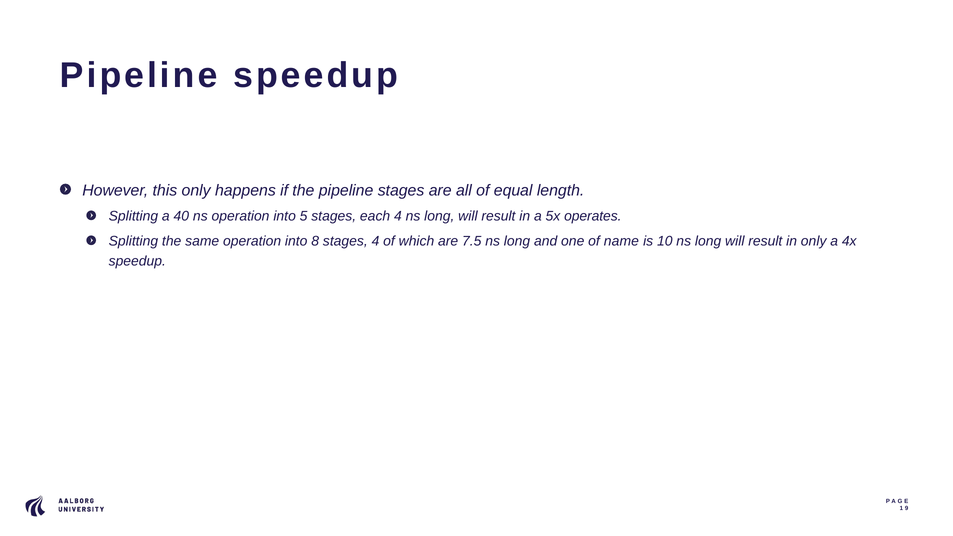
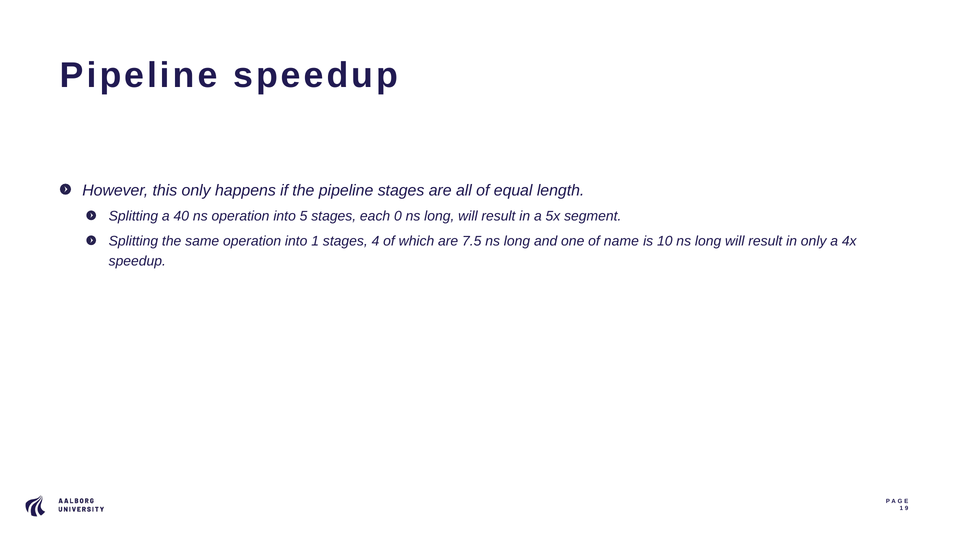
each 4: 4 -> 0 (398, 216)
operates: operates -> segment (593, 216)
into 8: 8 -> 1 (315, 241)
